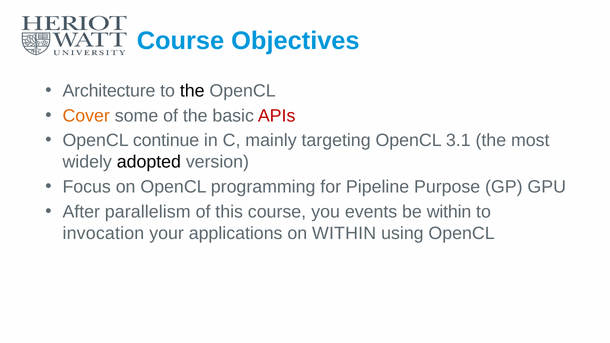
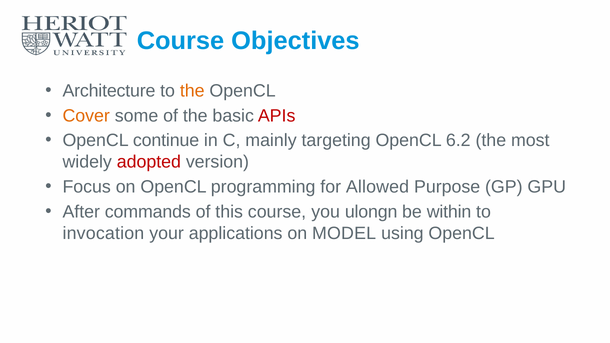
the colour: black -> orange (192, 91)
3.1: 3.1 -> 6.2 (458, 141)
adopted colour: black -> red (149, 162)
Pipeline: Pipeline -> Allowed (378, 187)
parallelism: parallelism -> commands (148, 212)
events: events -> ulongn (371, 212)
on WITHIN: WITHIN -> MODEL (344, 233)
